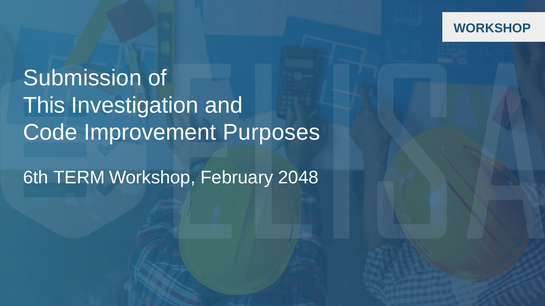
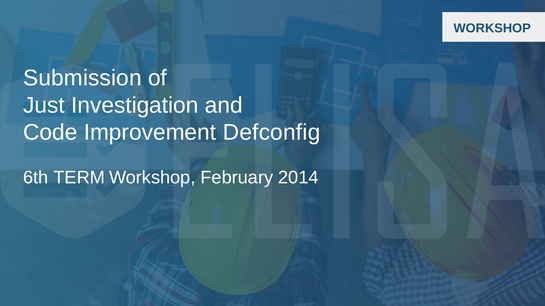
This: This -> Just (44, 105)
Purposes: Purposes -> Defconfig (272, 133)
2048: 2048 -> 2014 (298, 178)
